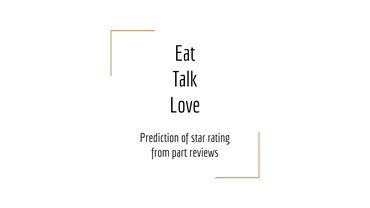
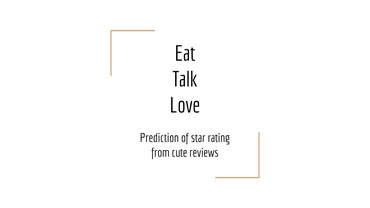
part: part -> cute (180, 153)
